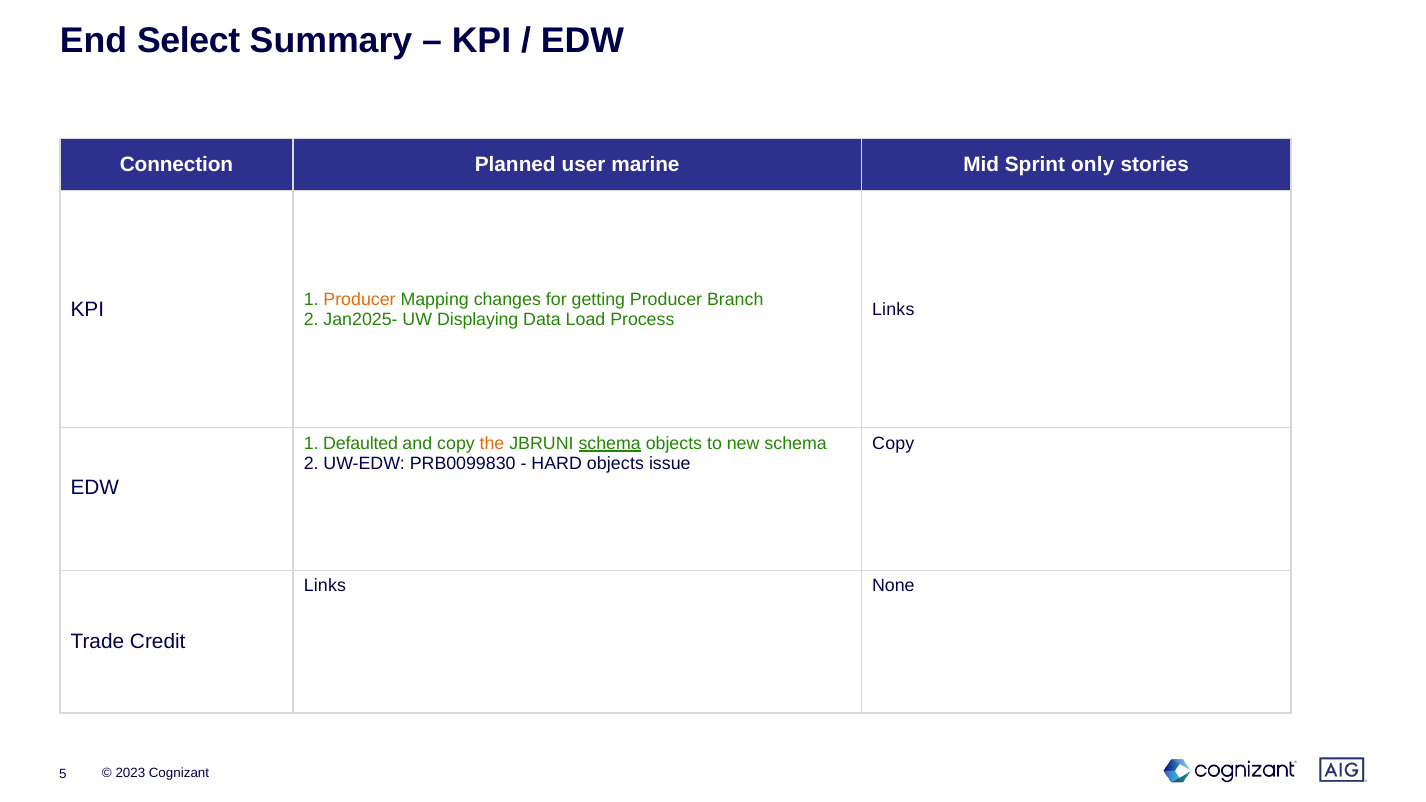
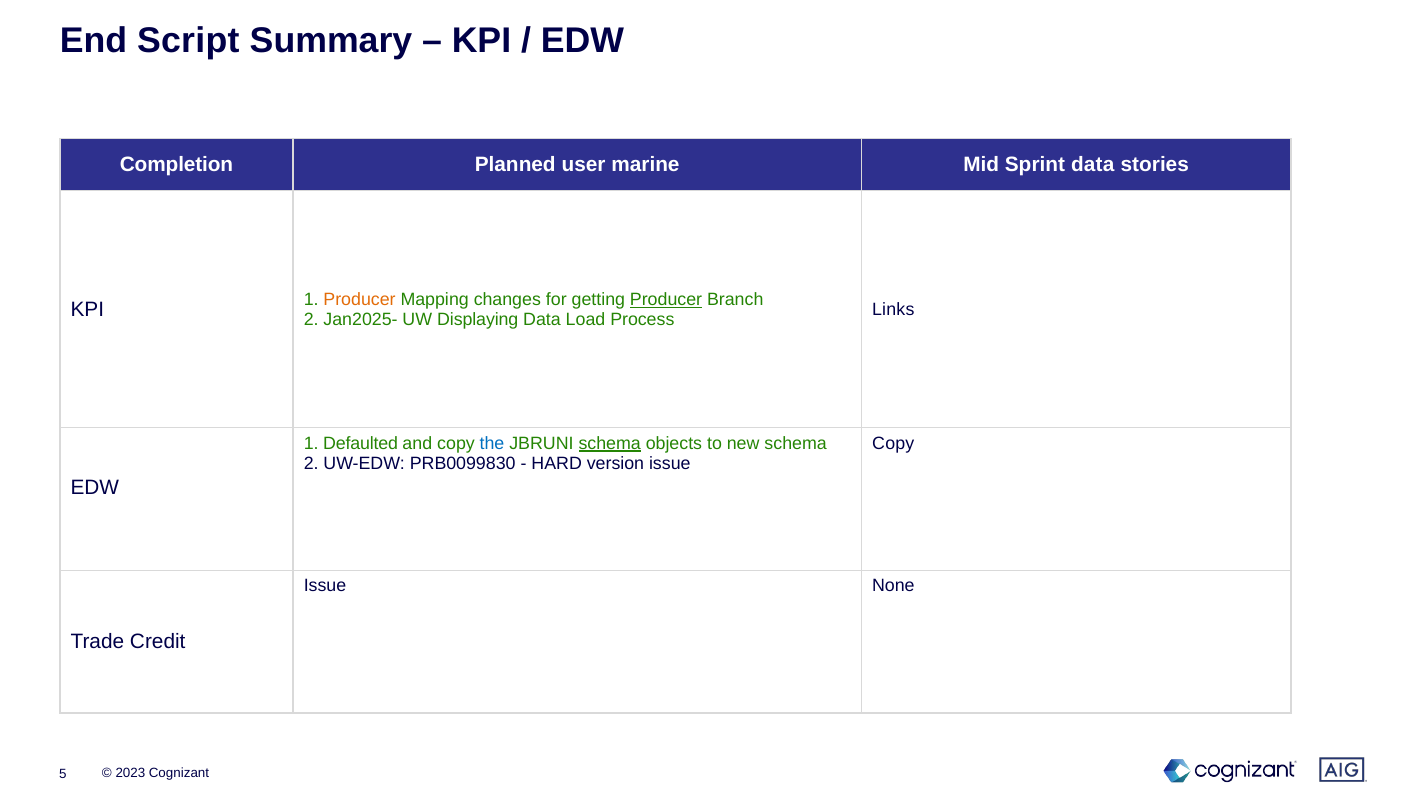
Select: Select -> Script (188, 41)
Connection: Connection -> Completion (176, 165)
Sprint only: only -> data (1093, 165)
Producer underline: none -> present (666, 300)
the colour: orange -> blue (492, 443)
HARD objects: objects -> version (615, 463)
Links: Links -> Issue (325, 586)
